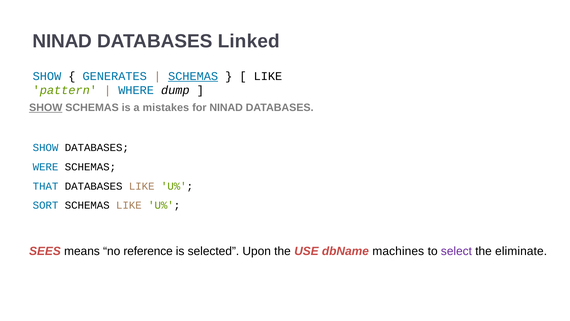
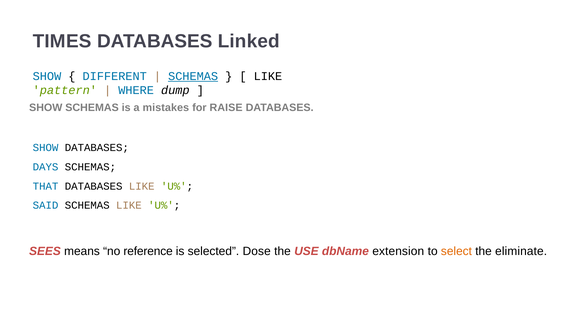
NINAD: NINAD -> TIMES (62, 41)
GENERATES: GENERATES -> DIFFERENT (115, 76)
SHOW underline: present -> none (46, 108)
for NINAD: NINAD -> RAISE (226, 108)
WERE: WERE -> DAYS (46, 167)
SORT: SORT -> SAID (46, 205)
Upon: Upon -> Dose (257, 251)
machines: machines -> extension (398, 251)
select colour: purple -> orange (456, 251)
